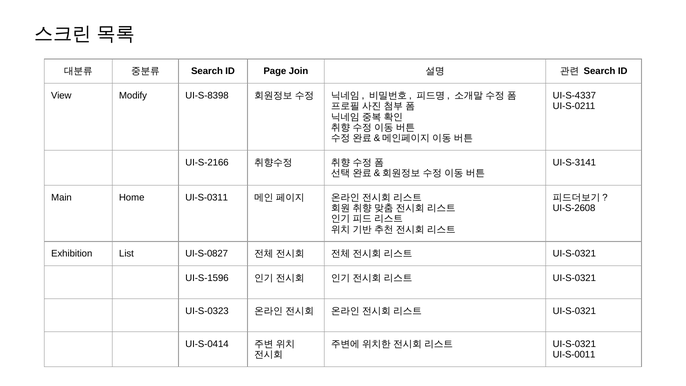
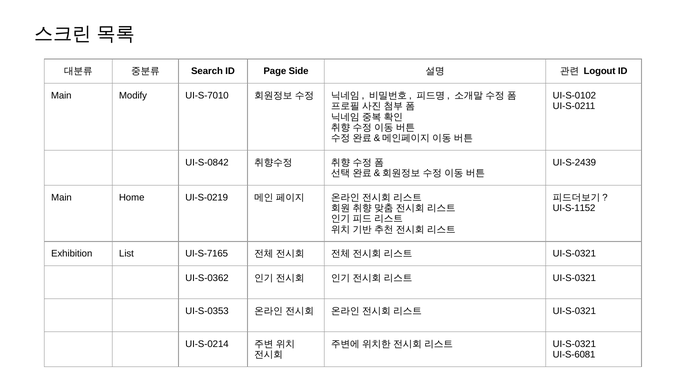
Join: Join -> Side (299, 71)
Search: Search -> Logout (600, 71)
View: View -> Main (61, 96)
UI-S-8398: UI-S-8398 -> UI-S-7010 (207, 96)
UI-S-4337: UI-S-4337 -> UI-S-0102 (574, 96)
UI-S-2166: UI-S-2166 -> UI-S-0842 (207, 162)
UI-S-3141: UI-S-3141 -> UI-S-2439 (574, 162)
UI-S-0311: UI-S-0311 -> UI-S-0219 (207, 197)
UI-S-2608: UI-S-2608 -> UI-S-1152 (574, 208)
UI-S-0827: UI-S-0827 -> UI-S-7165 (207, 254)
UI-S-1596: UI-S-1596 -> UI-S-0362 (207, 278)
UI-S-0323: UI-S-0323 -> UI-S-0353 (207, 311)
UI-S-0414: UI-S-0414 -> UI-S-0214 (207, 344)
UI-S-0011: UI-S-0011 -> UI-S-6081 (574, 354)
